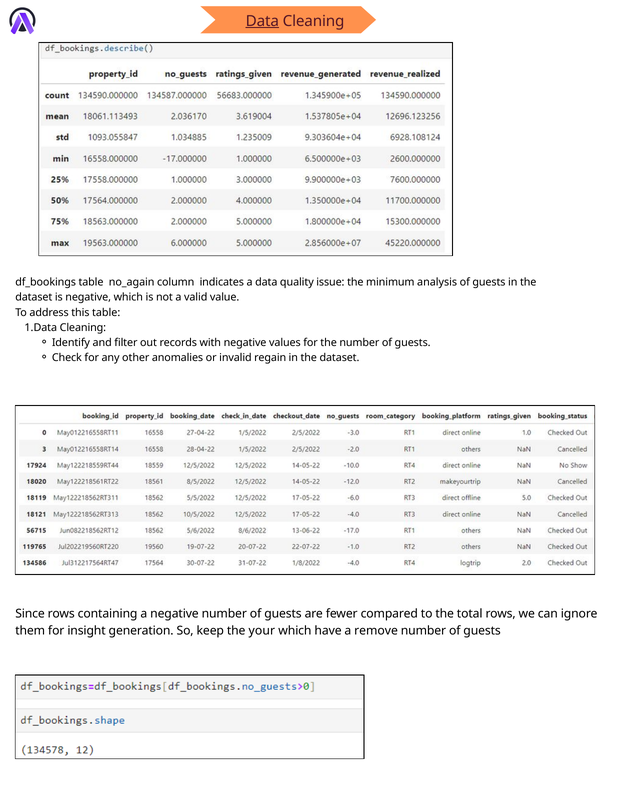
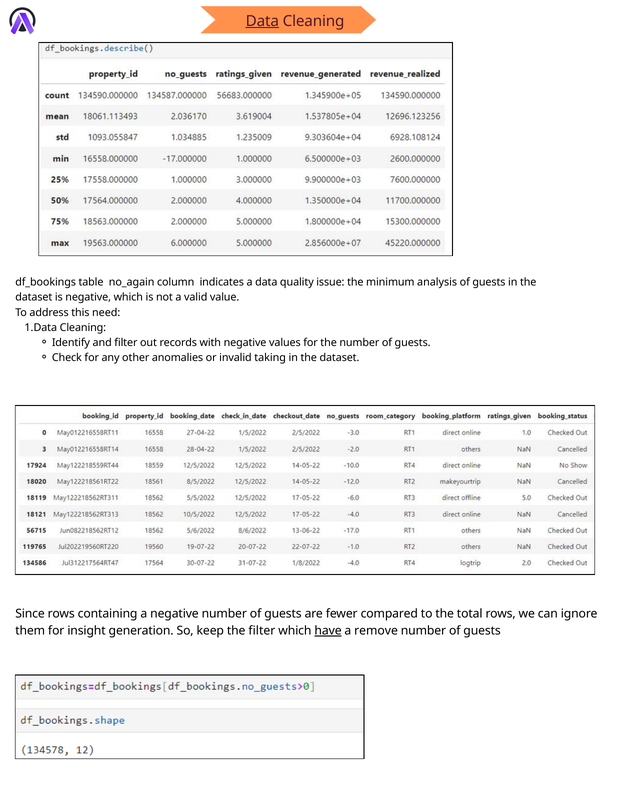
this table: table -> need (106, 312)
regain: regain -> taking (270, 358)
the your: your -> filter (262, 631)
have underline: none -> present (328, 631)
